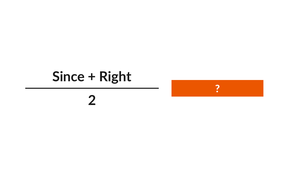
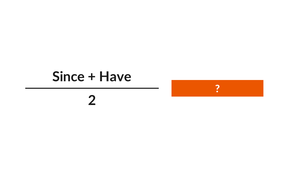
Right: Right -> Have (115, 77)
